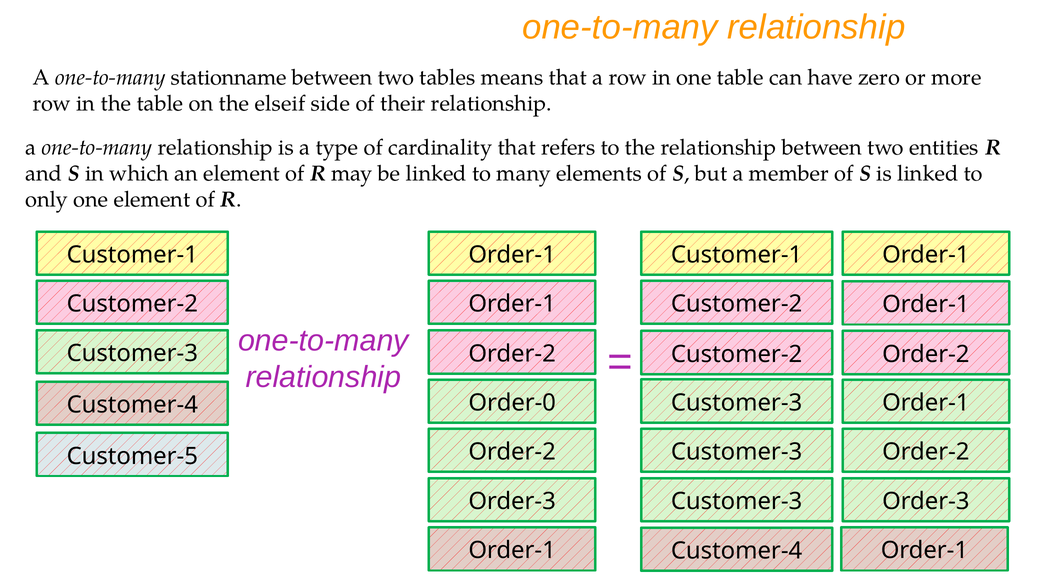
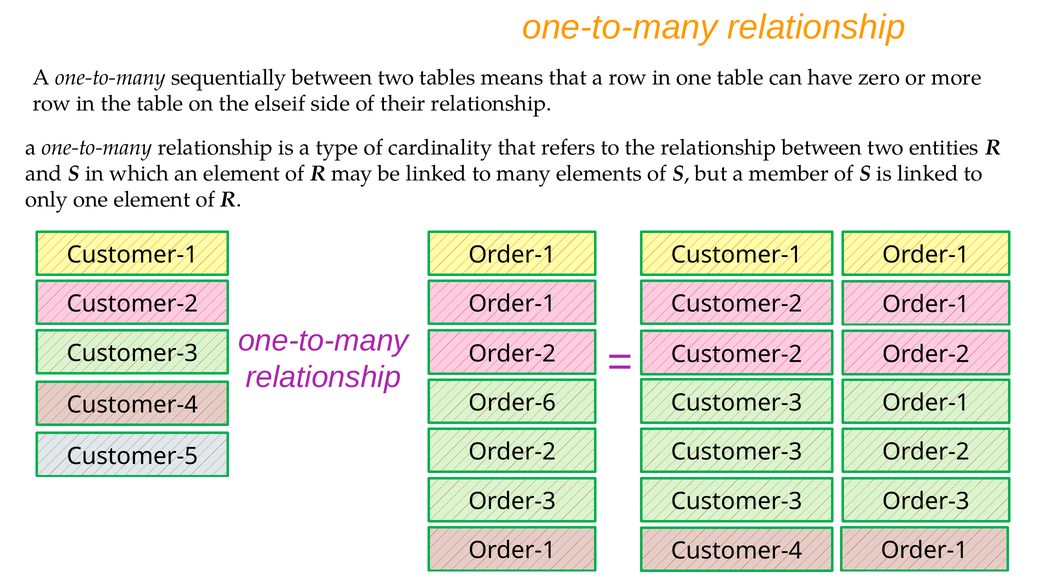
stationname: stationname -> sequentially (229, 78)
Order-0: Order-0 -> Order-6 (512, 403)
